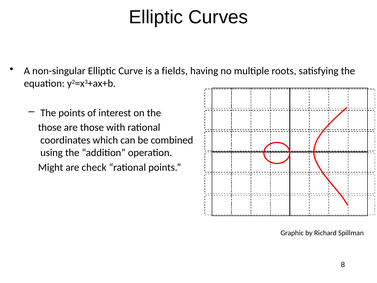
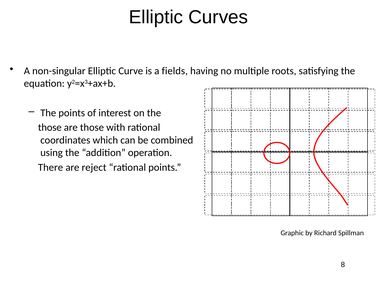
Might: Might -> There (51, 167)
check: check -> reject (94, 167)
